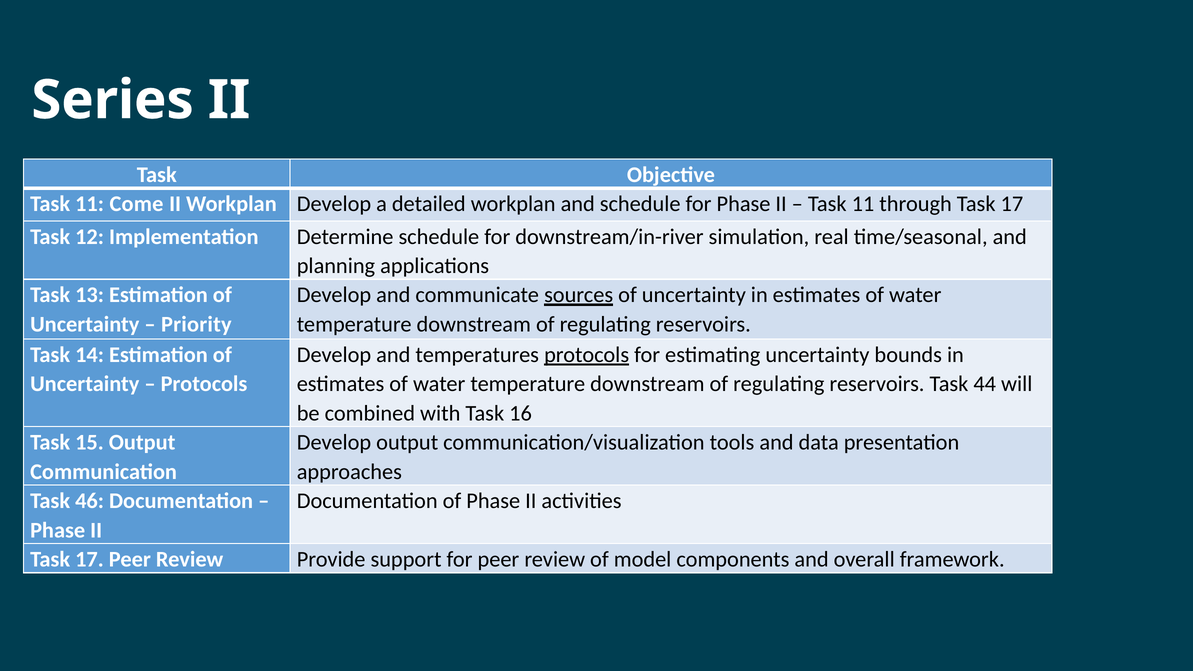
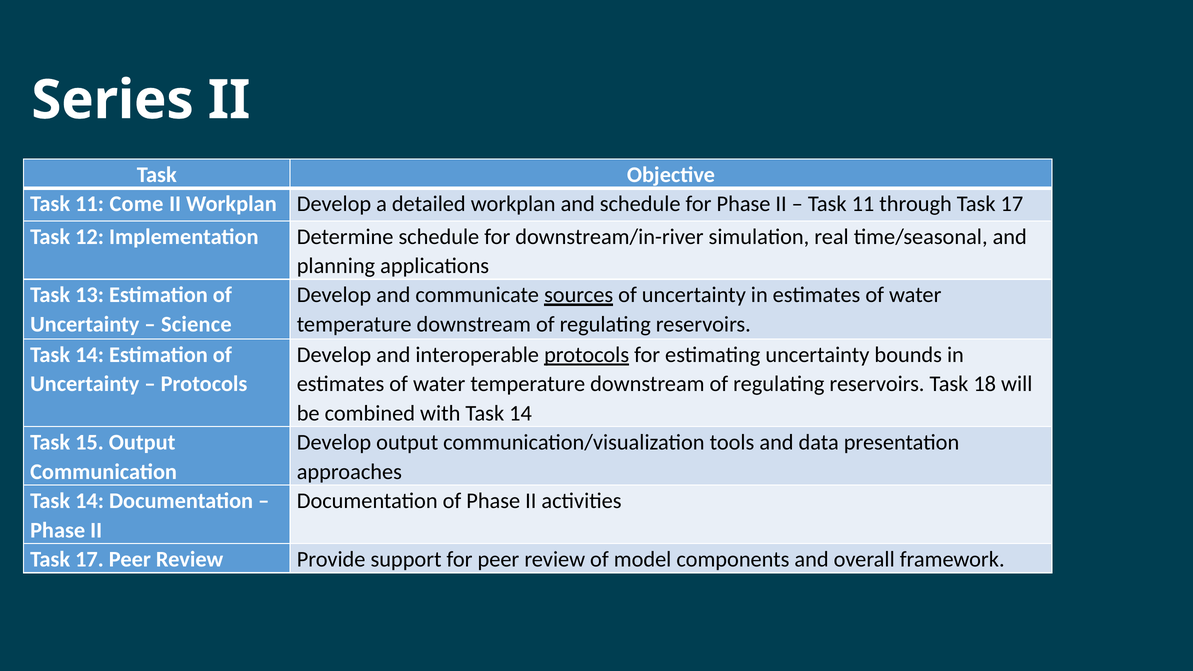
Priority: Priority -> Science (196, 324)
temperatures: temperatures -> interoperable (477, 355)
44: 44 -> 18 (985, 384)
with Task 16: 16 -> 14 (521, 413)
46: 46 -> 14 (90, 501)
